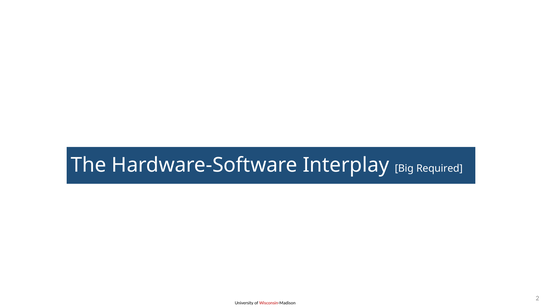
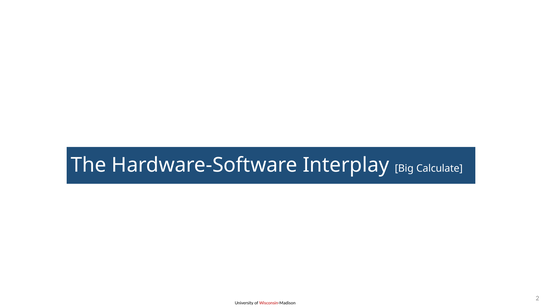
Required: Required -> Calculate (440, 168)
